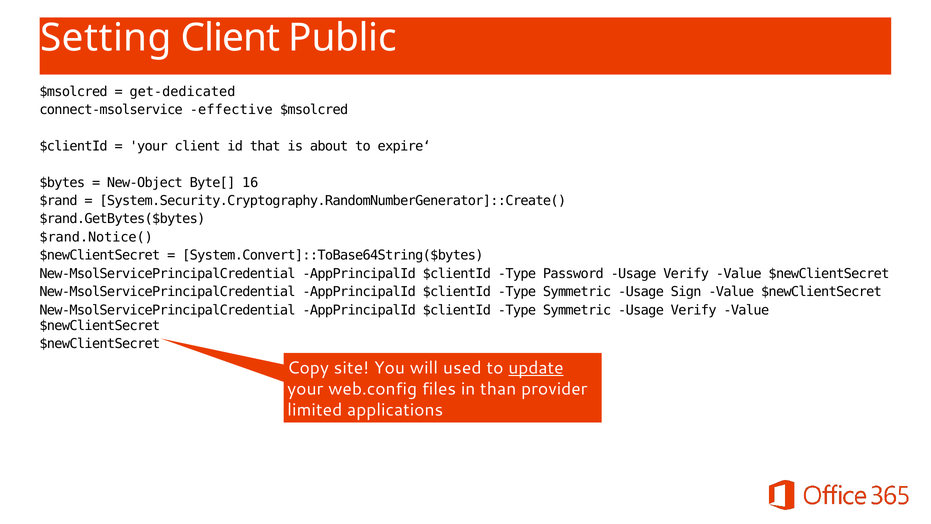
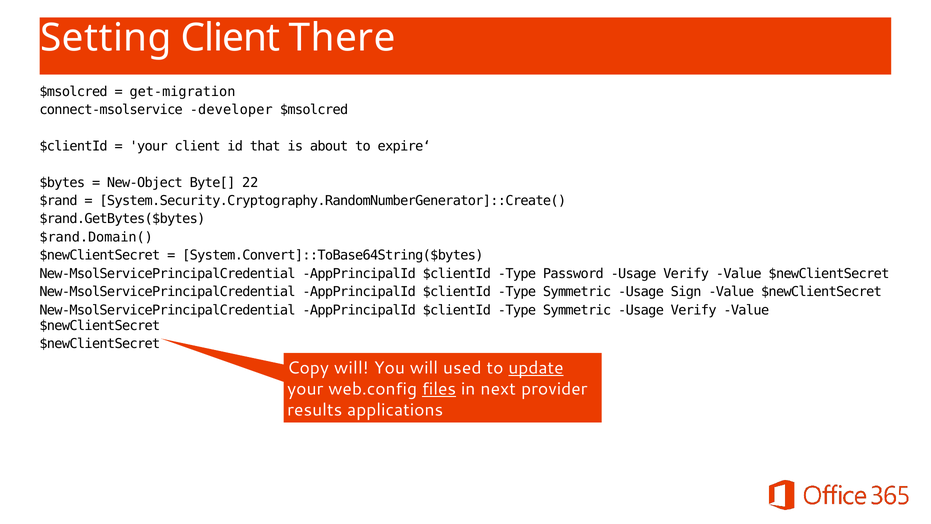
Public: Public -> There (342, 38)
get-dedicated: get-dedicated -> get-migration (183, 92)
effective: effective -> developer (231, 110)
16: 16 -> 22 (250, 183)
$rand.Notice(: $rand.Notice( -> $rand.Domain( (96, 237)
Copy site: site -> will (351, 368)
files underline: none -> present (439, 389)
than: than -> next (498, 389)
limited: limited -> results (315, 410)
